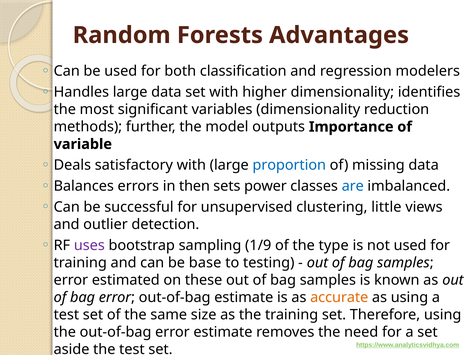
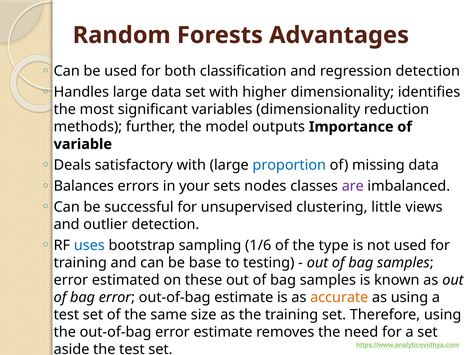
regression modelers: modelers -> detection (428, 71)
then: then -> your (194, 186)
power: power -> nodes (265, 186)
are colour: blue -> purple (353, 186)
uses colour: purple -> blue (89, 246)
1/9: 1/9 -> 1/6 (258, 246)
